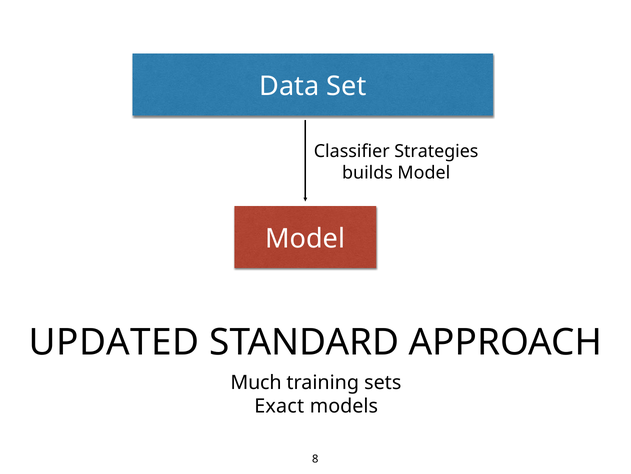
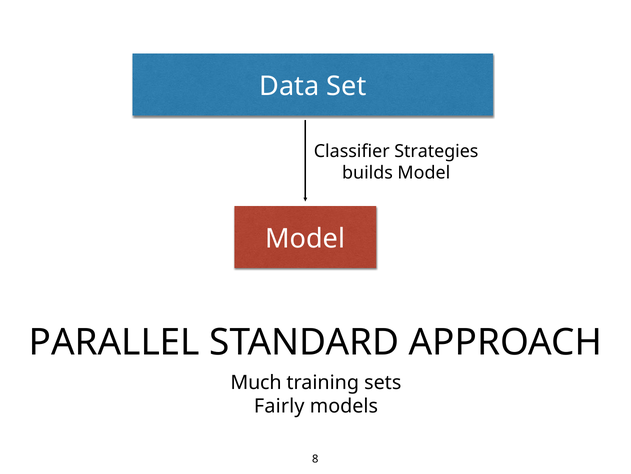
UPDATED: UPDATED -> PARALLEL (114, 342)
Exact: Exact -> Fairly (279, 406)
